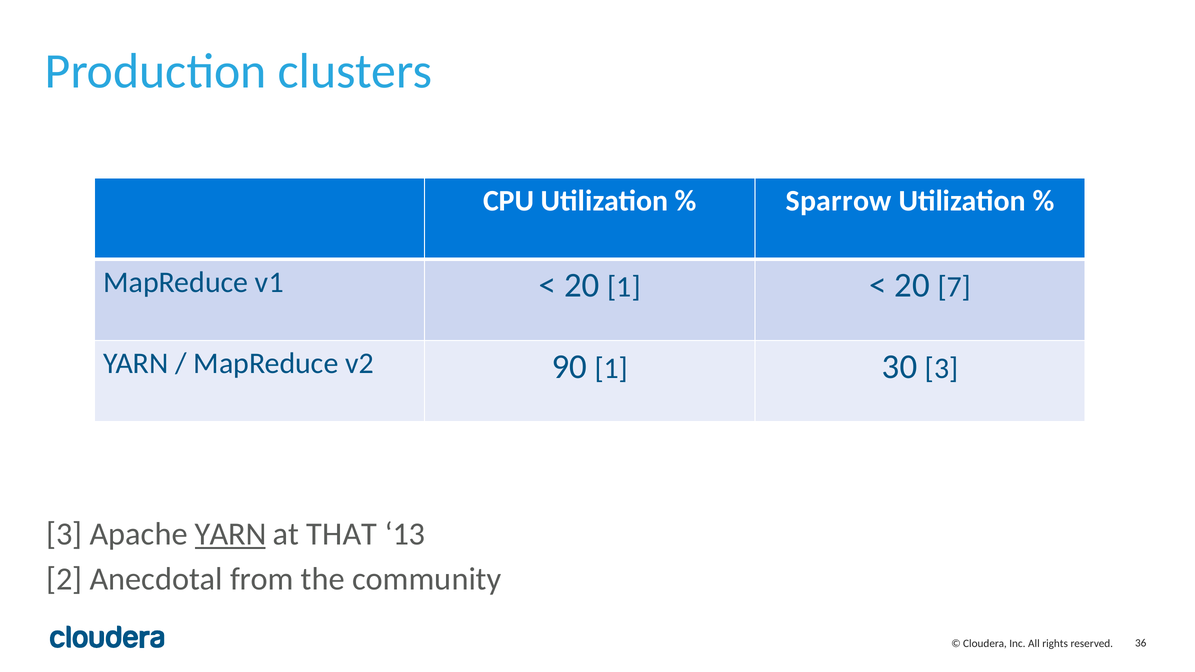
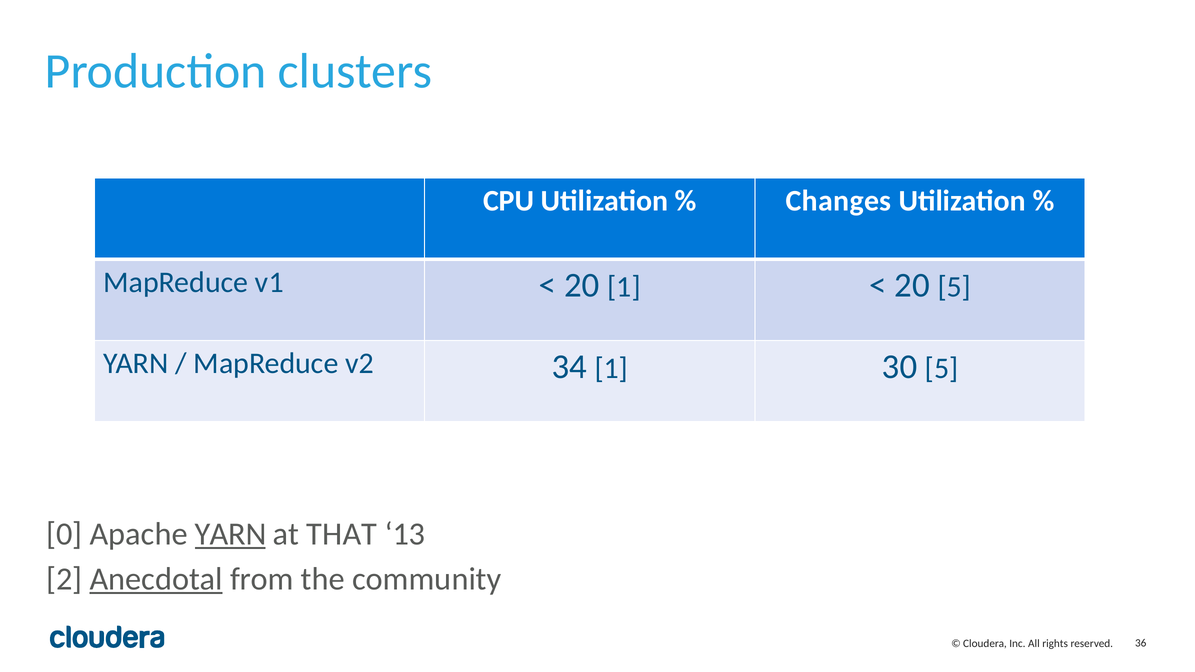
Sparrow: Sparrow -> Changes (839, 201)
20 7: 7 -> 5 (954, 287)
90: 90 -> 34 (569, 367)
30 3: 3 -> 5 (942, 368)
3: 3 -> 0 (64, 534)
Anecdotal underline: none -> present (156, 579)
